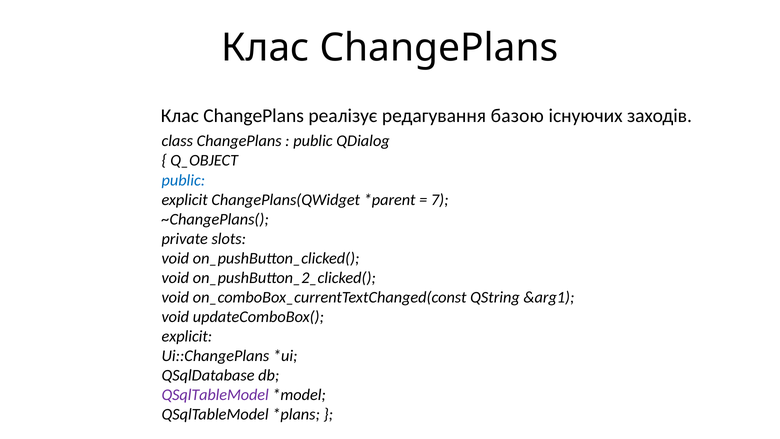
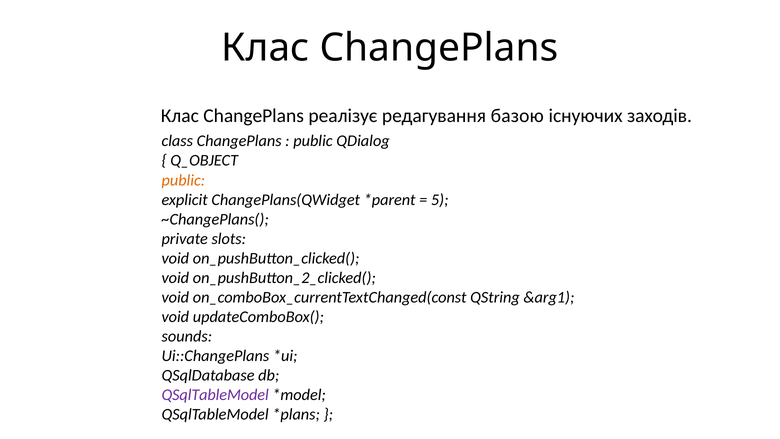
public colour: blue -> orange (183, 180)
7: 7 -> 5 (440, 200)
explicit: explicit -> sounds (187, 336)
